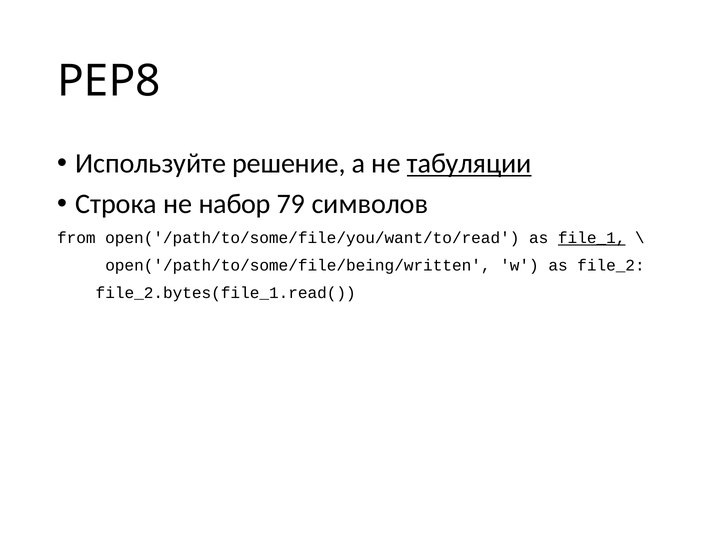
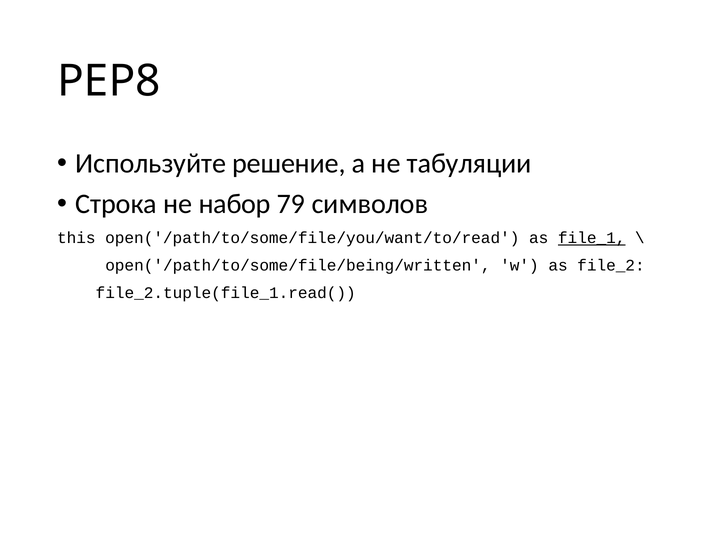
табуляции underline: present -> none (469, 163)
from: from -> this (76, 238)
file_2.bytes(file_1.read(: file_2.bytes(file_1.read( -> file_2.tuple(file_1.read( (226, 293)
